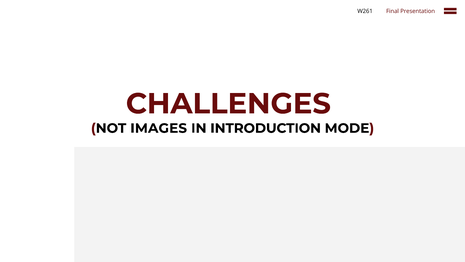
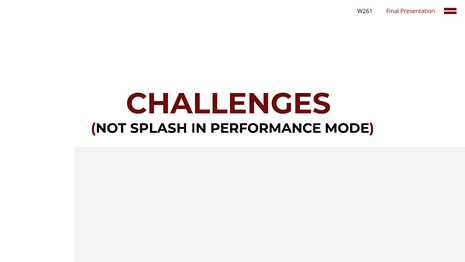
IMAGES: IMAGES -> SPLASH (159, 128)
INTRODUCTION: INTRODUCTION -> PERFORMANCE (266, 128)
